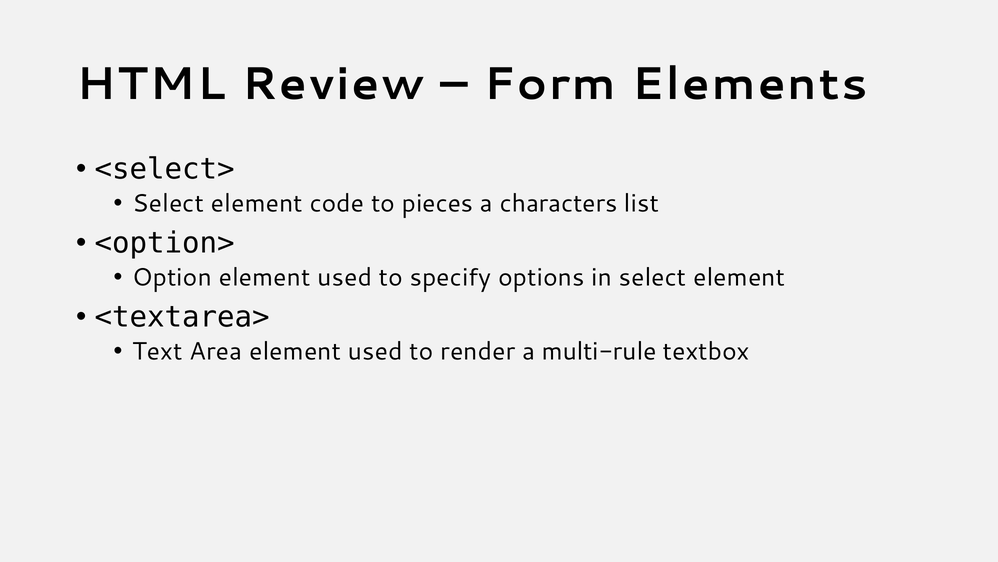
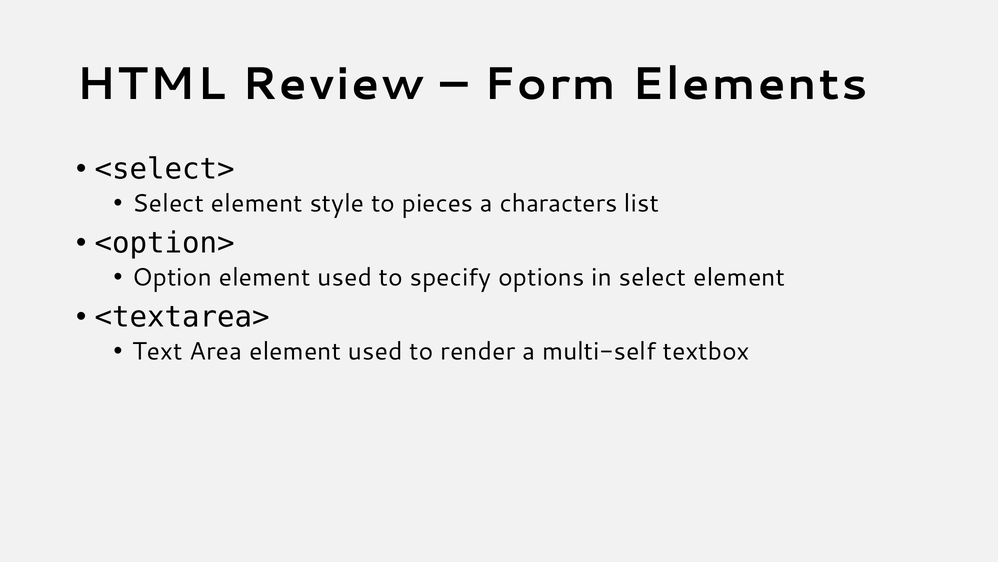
code: code -> style (337, 203)
multi-rule: multi-rule -> multi-self (599, 351)
